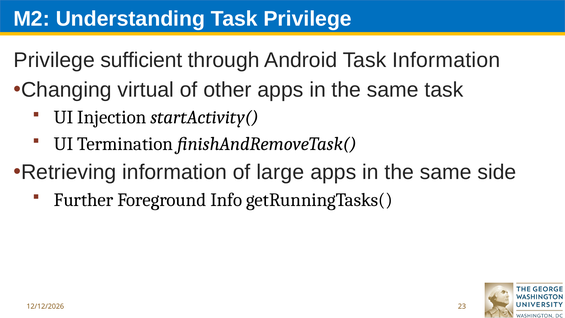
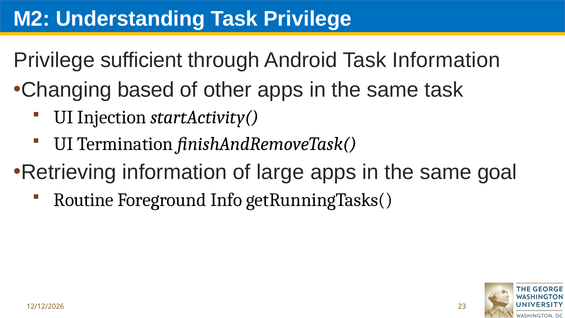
virtual: virtual -> based (146, 90)
side: side -> goal (497, 172)
Further: Further -> Routine (84, 200)
